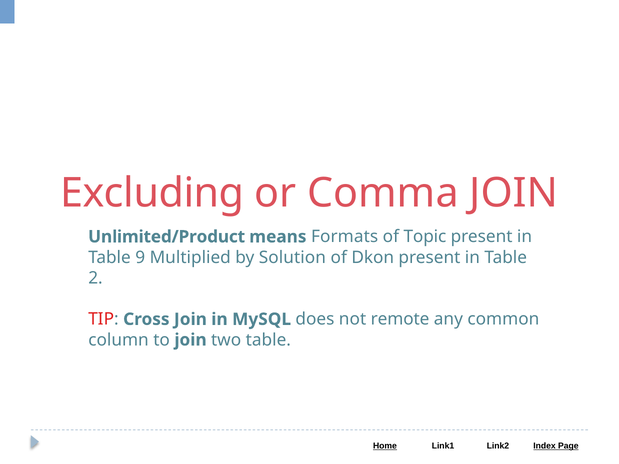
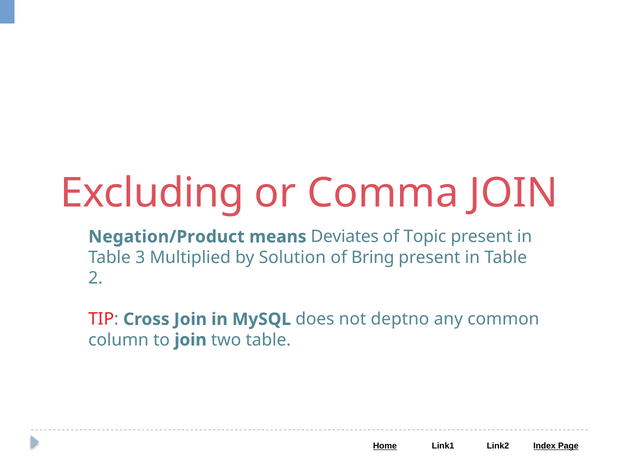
Unlimited/Product: Unlimited/Product -> Negation/Product (166, 237)
Formats: Formats -> Deviates (345, 237)
9: 9 -> 3 (140, 257)
Dkon: Dkon -> Bring (373, 257)
remote: remote -> deptno (400, 319)
